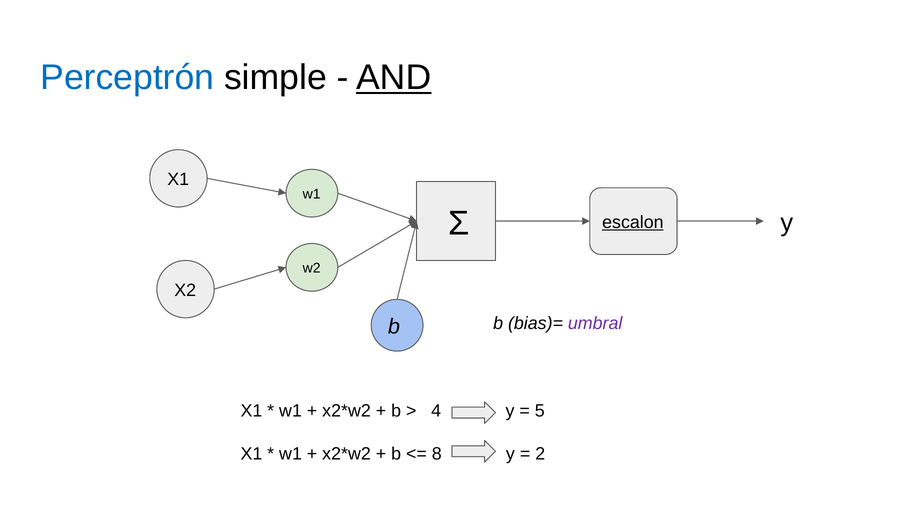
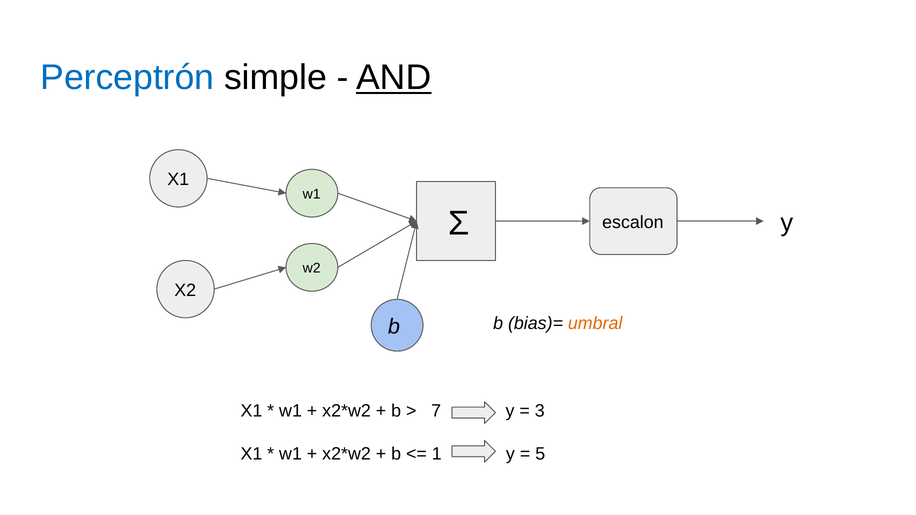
escalon underline: present -> none (633, 222)
umbral colour: purple -> orange (595, 323)
4: 4 -> 7 (436, 411)
5: 5 -> 3 (540, 411)
8: 8 -> 1 (437, 454)
2: 2 -> 5 (540, 454)
